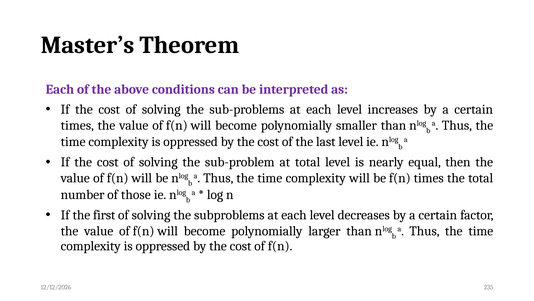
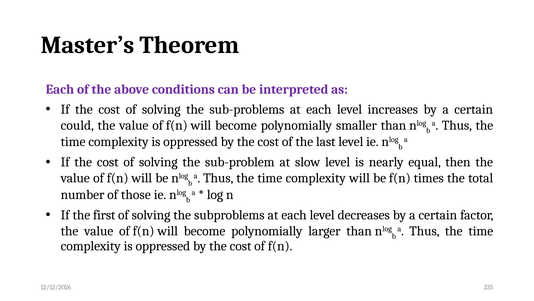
times: times -> could (77, 125)
at total: total -> slow (308, 162)
